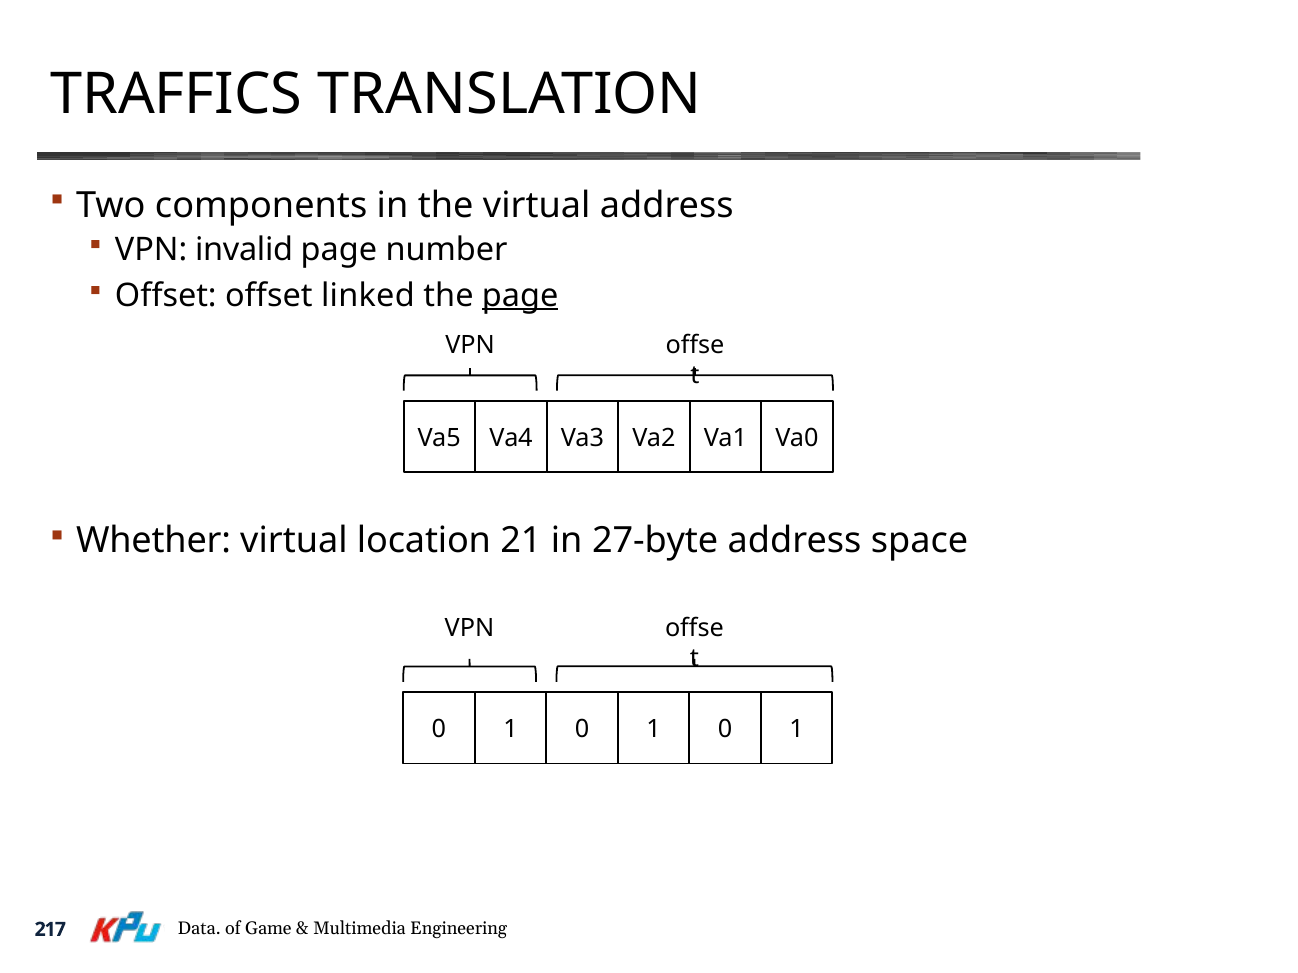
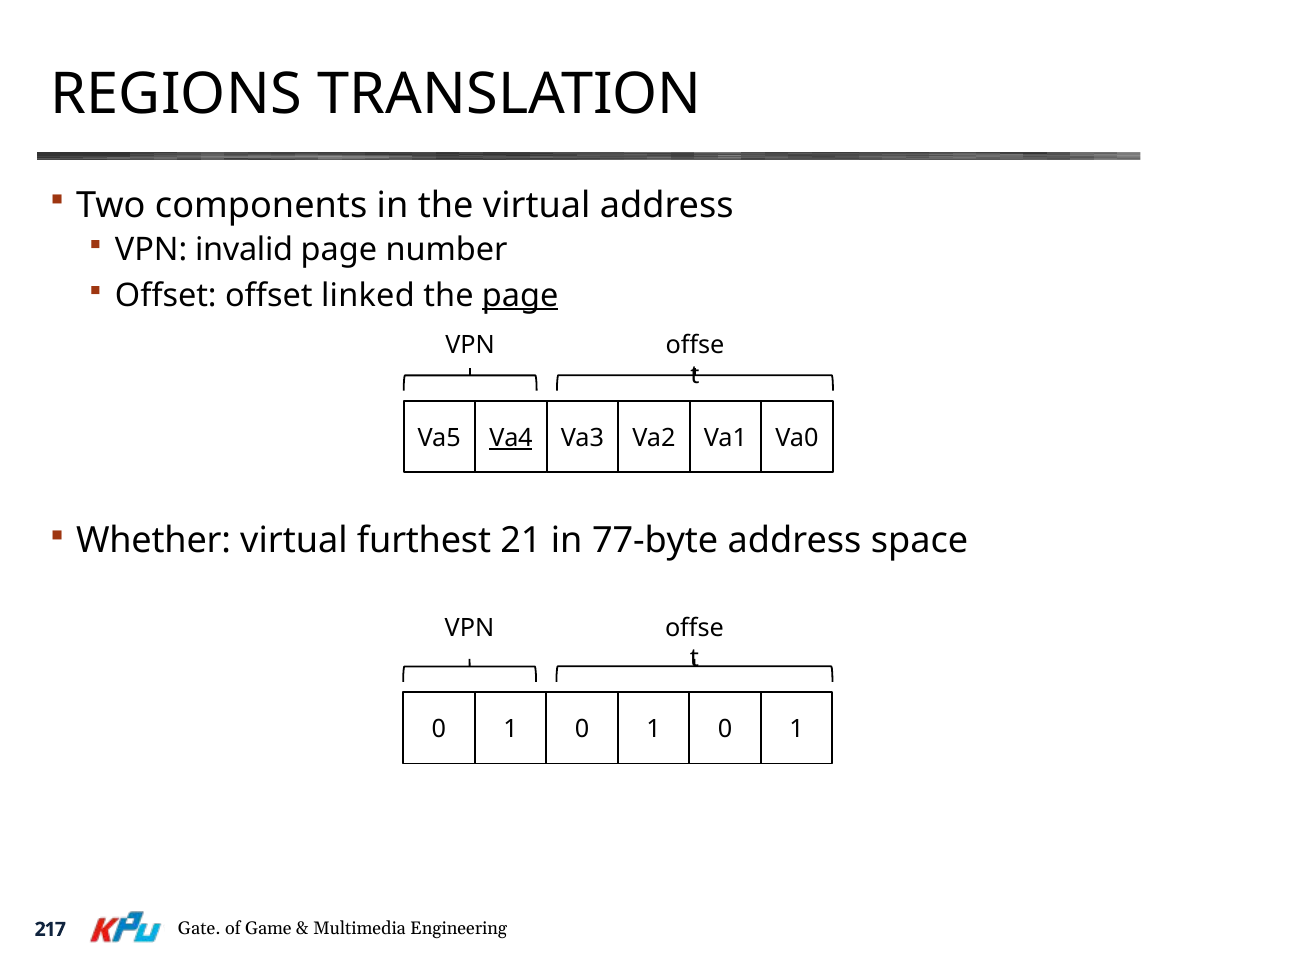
TRAFFICS: TRAFFICS -> REGIONS (176, 95)
Va4 underline: none -> present (511, 439)
location: location -> furthest (424, 541)
27-byte: 27-byte -> 77-byte (655, 541)
Data: Data -> Gate (199, 929)
